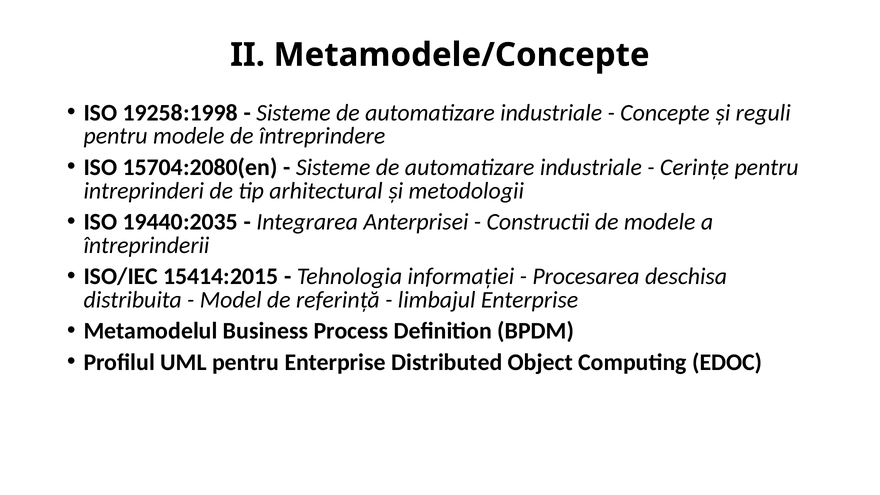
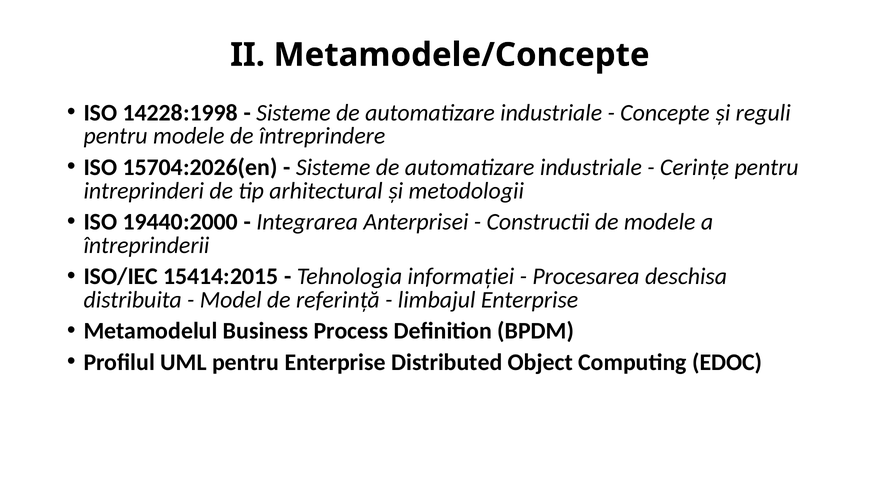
19258:1998: 19258:1998 -> 14228:1998 (180, 113)
15704:2080(en: 15704:2080(en -> 15704:2026(en (200, 168)
19440:2035: 19440:2035 -> 19440:2000 (180, 222)
